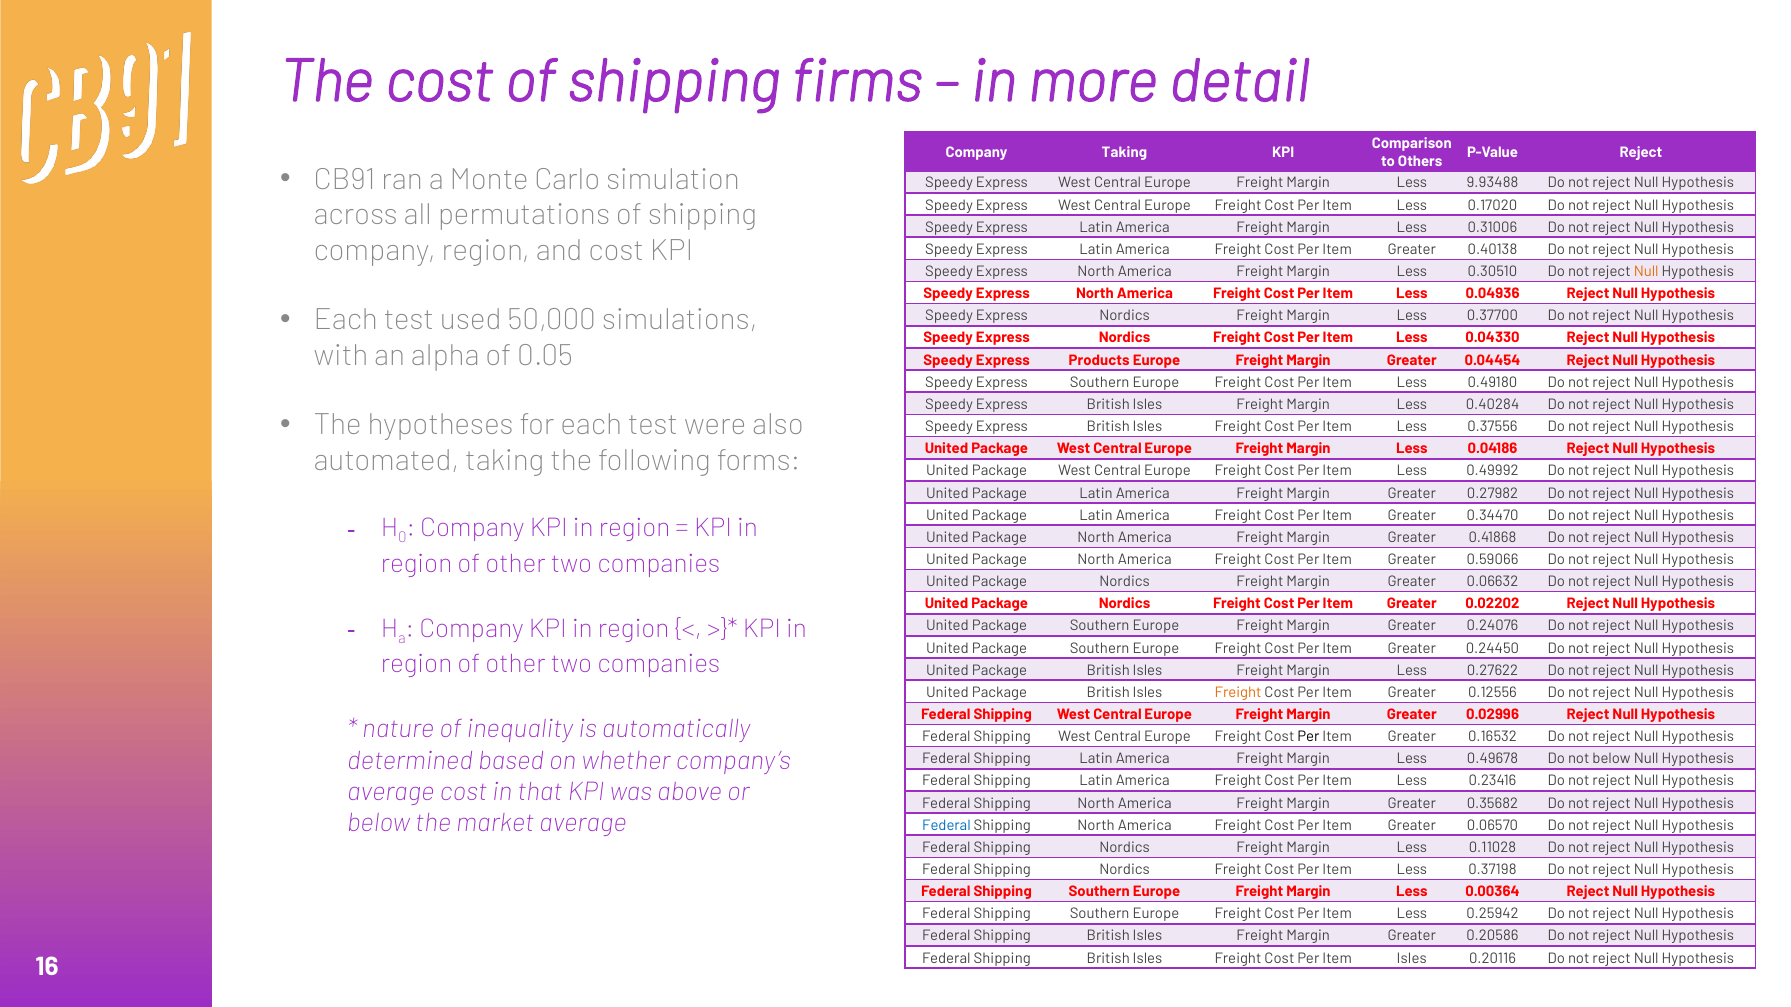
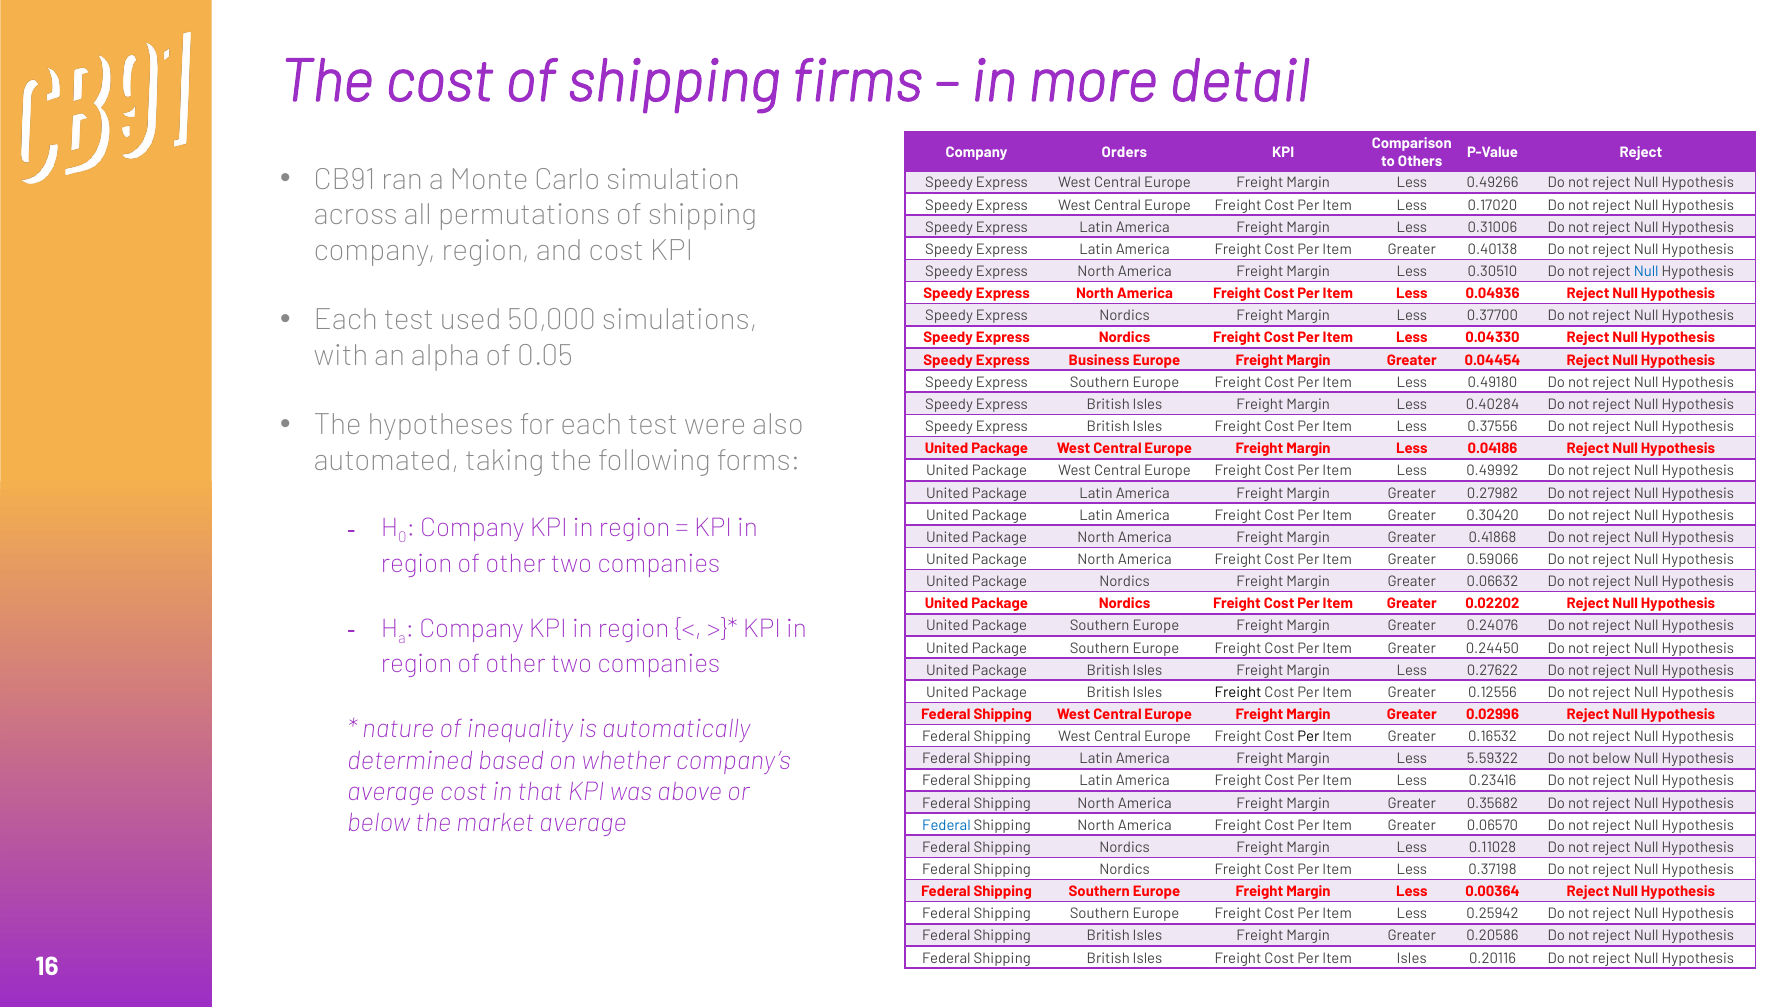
Company Taking: Taking -> Orders (1124, 153)
9.93488: 9.93488 -> 0.49266 (1493, 183)
Null colour: orange -> blue (1646, 272)
Products: Products -> Business (1099, 360)
0.34470: 0.34470 -> 0.30420 (1493, 515)
Freight colour: orange -> black (1238, 693)
0.49678: 0.49678 -> 5.59322 (1493, 759)
